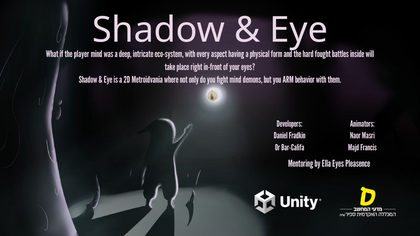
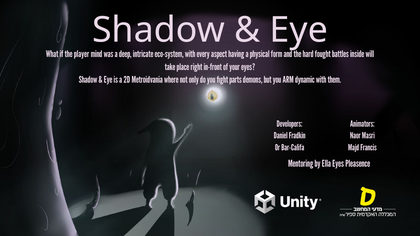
fight mind: mind -> parts (236, 80)
behavior: behavior -> dynamic (305, 80)
